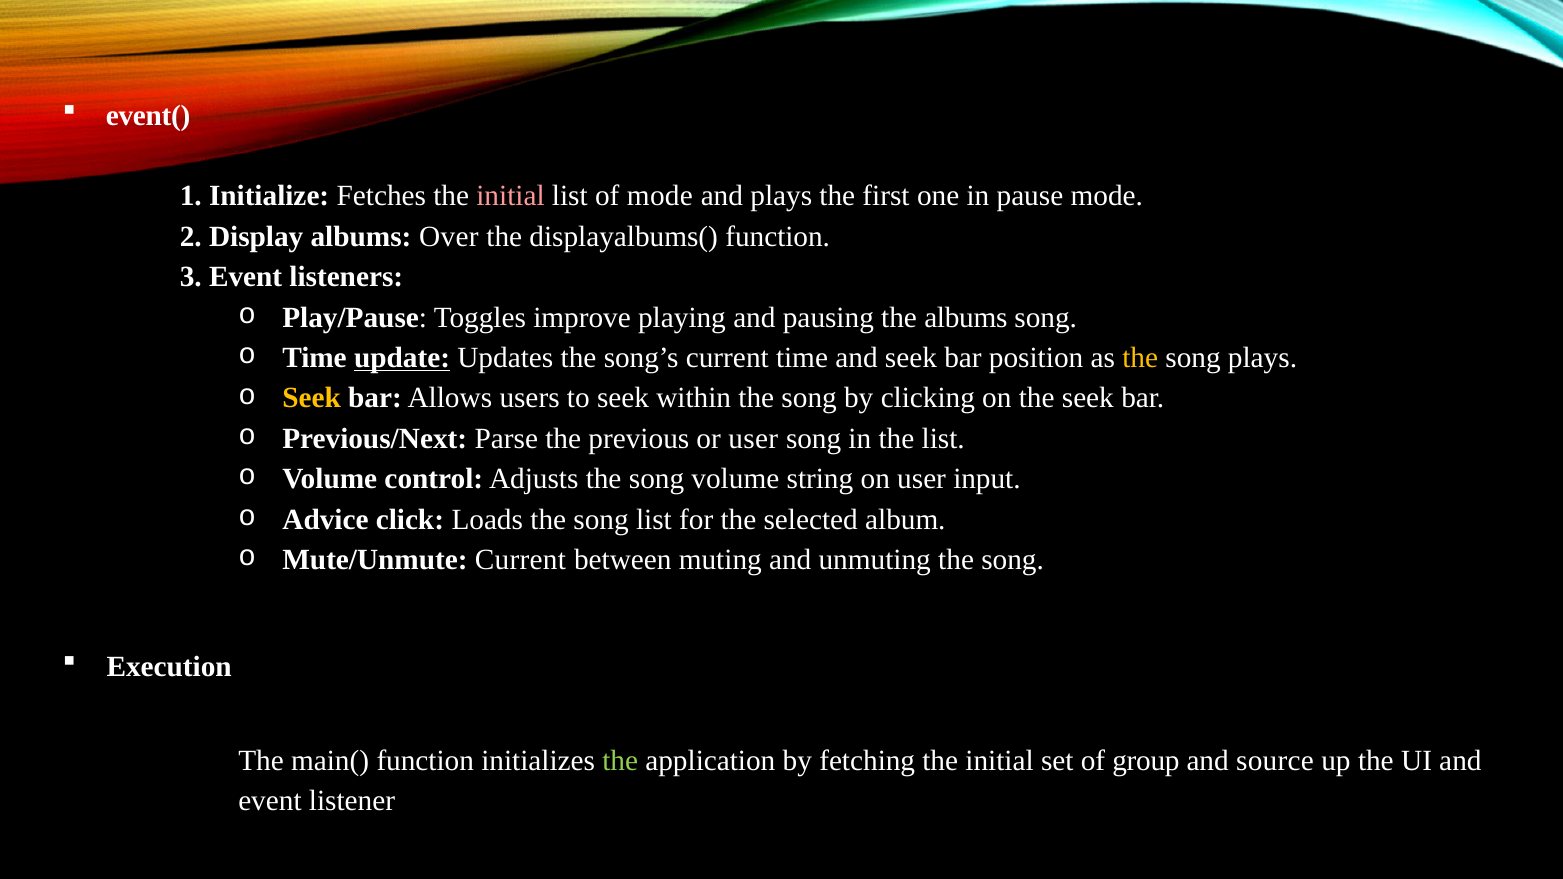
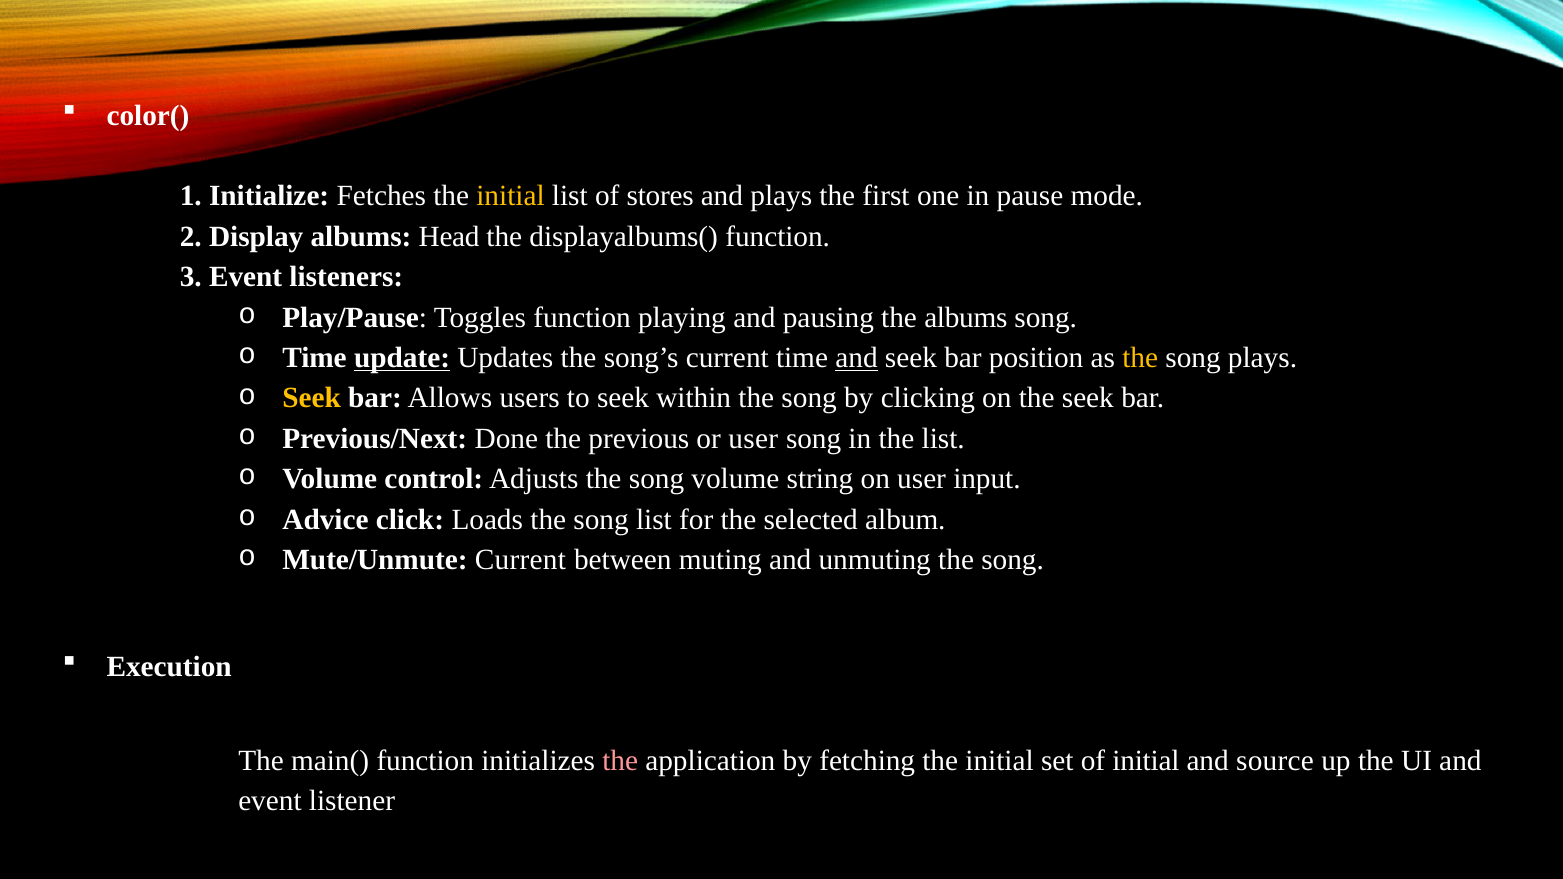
event(: event( -> color( (148, 115)
initial colour: pink -> yellow (511, 196)
of mode: mode -> stores (660, 196)
Over: Over -> Head (449, 237)
Toggles improve: improve -> function (582, 318)
and underline: none -> present (857, 358)
Parse: Parse -> Done (506, 439)
the colour: light green -> pink (620, 761)
of group: group -> initial (1146, 761)
